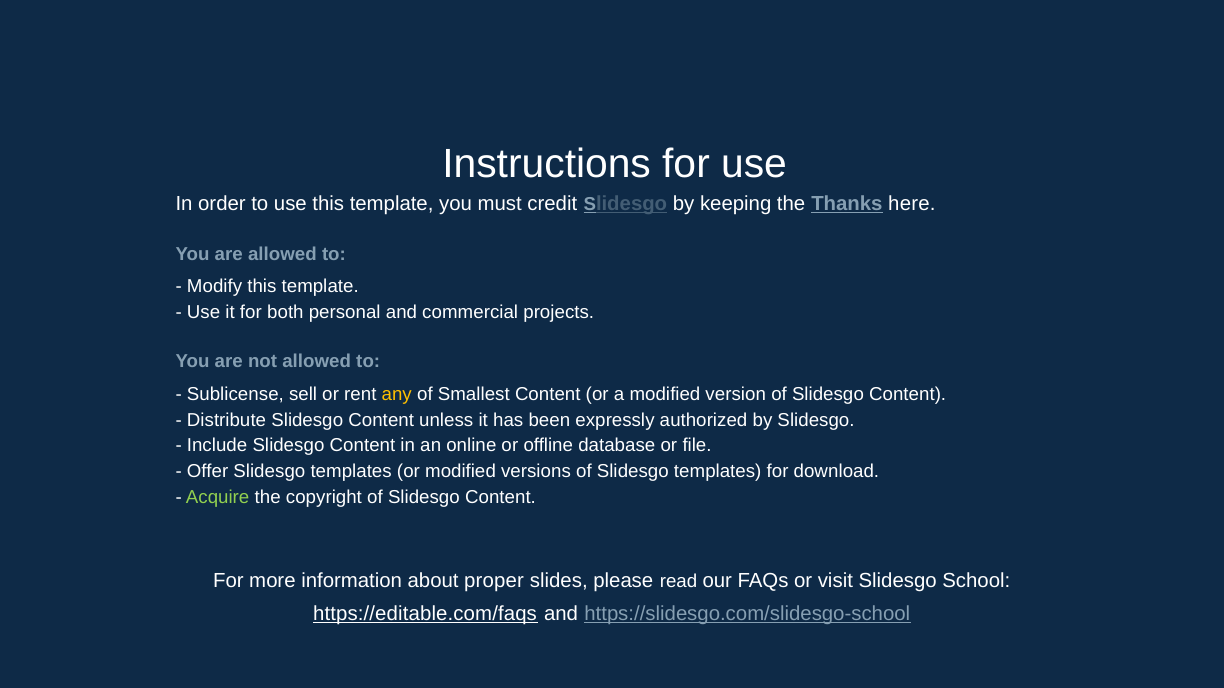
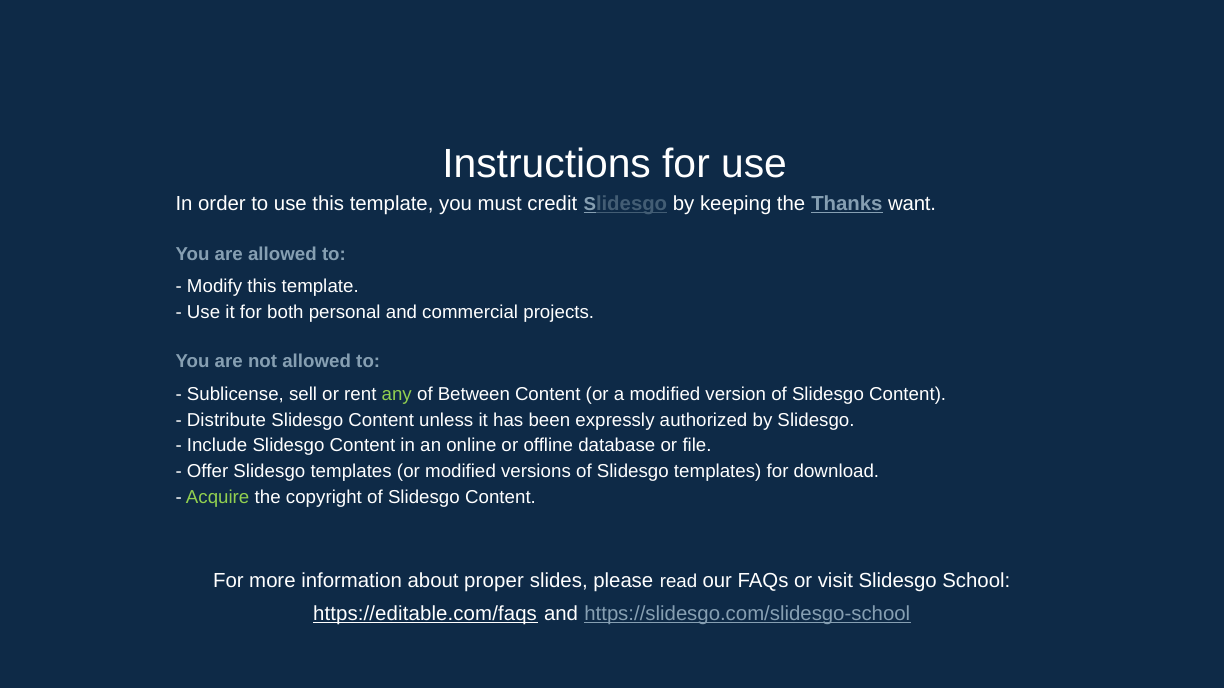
here: here -> want (912, 204)
any colour: yellow -> light green (397, 395)
Smallest: Smallest -> Between (474, 395)
